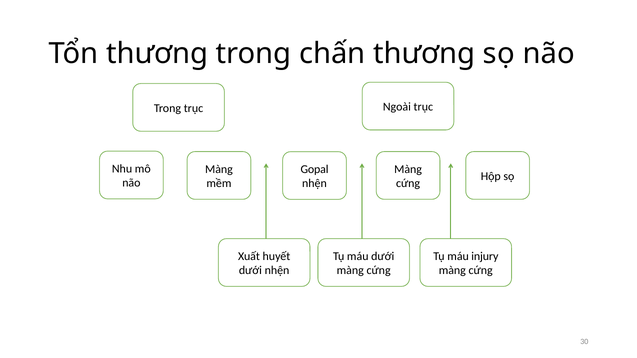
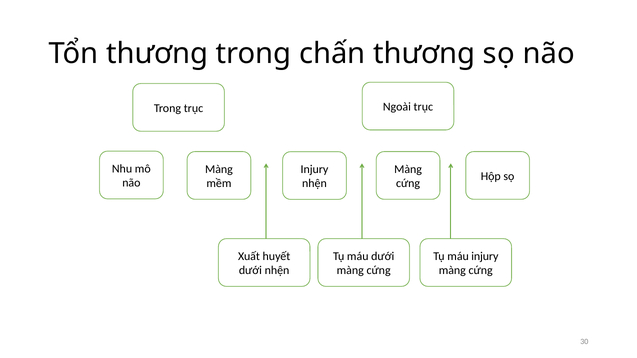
Gopal: Gopal -> Injury (314, 169)
